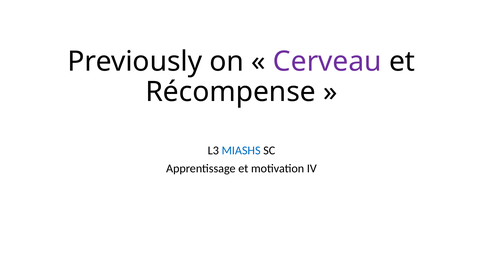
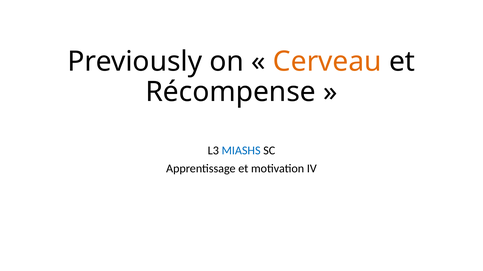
Cerveau colour: purple -> orange (327, 62)
